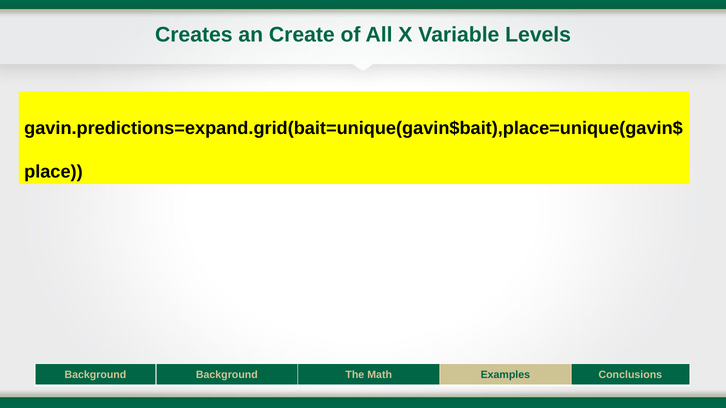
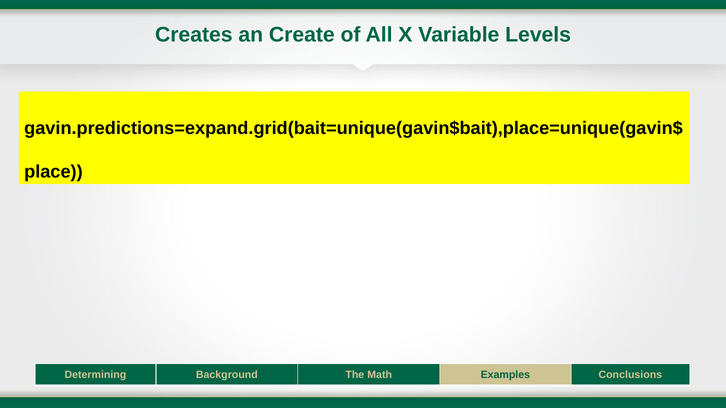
Background: Background -> Determining (95, 375)
